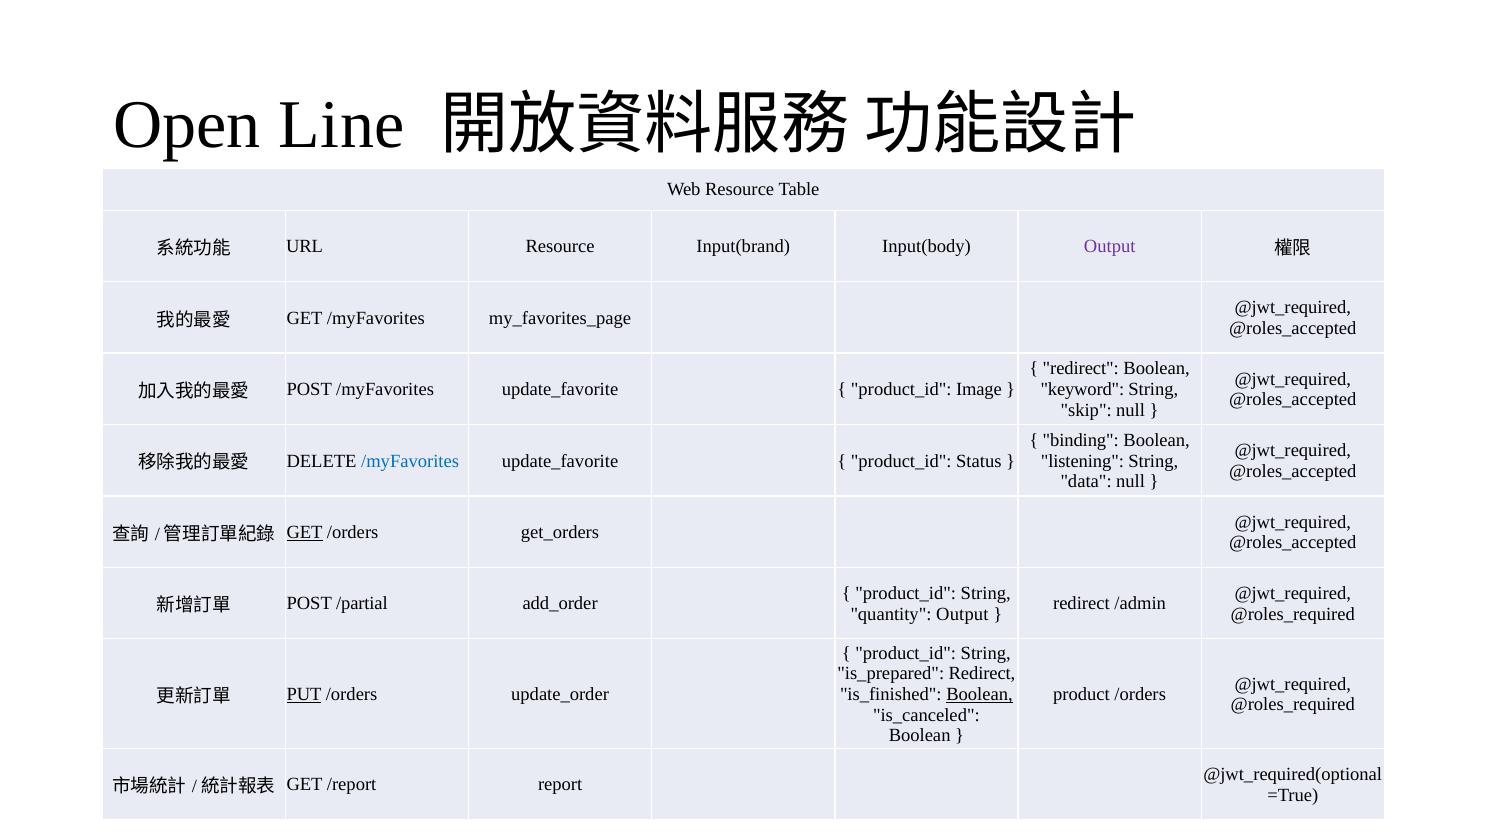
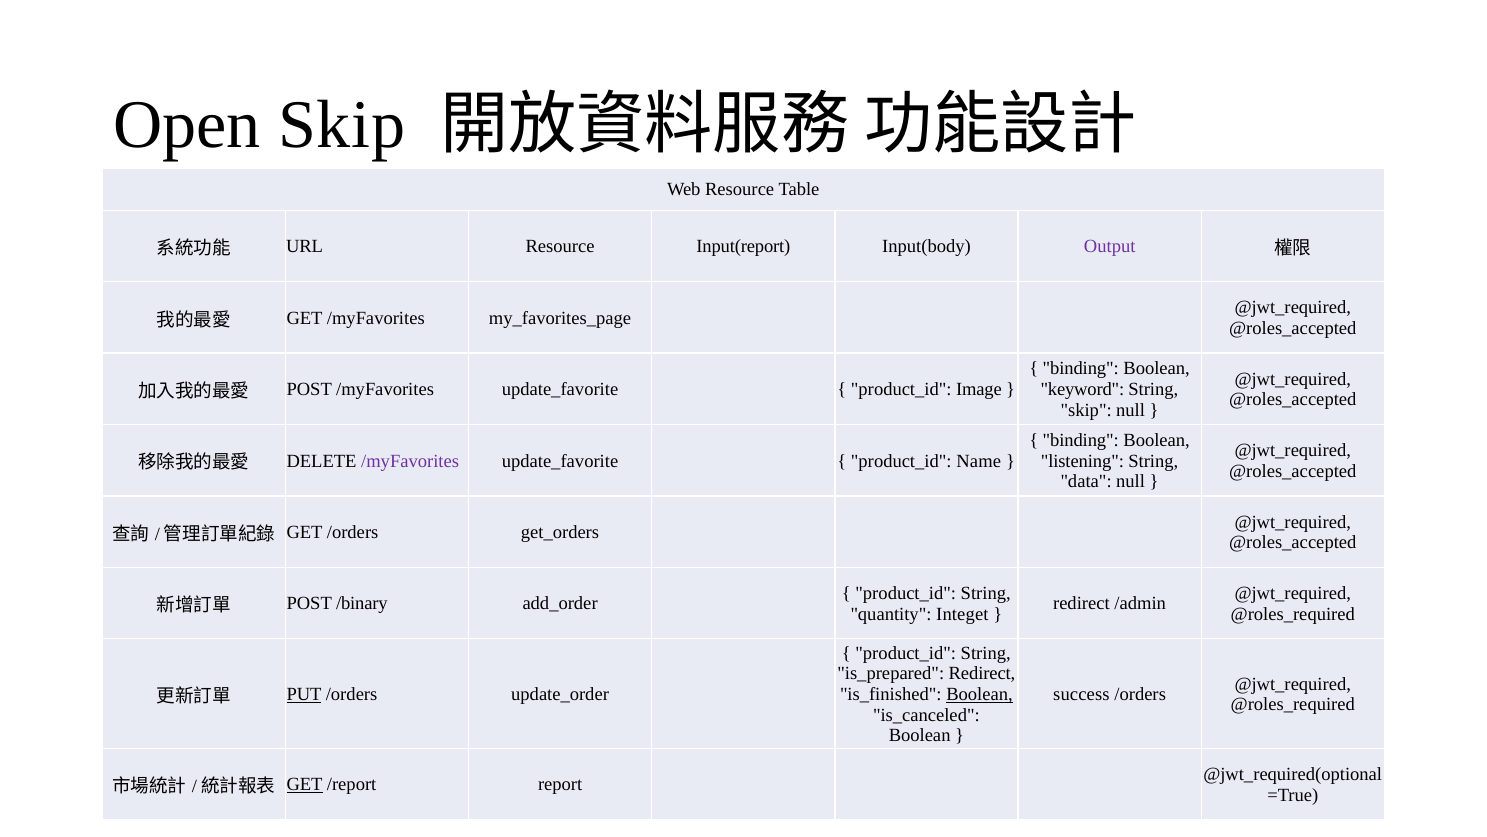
Open Line: Line -> Skip (342, 125)
Input(brand: Input(brand -> Input(report (743, 246)
redirect: redirect -> binding (1081, 369)
/myFavorites colour: blue -> purple (410, 461)
Status: Status -> Name (979, 461)
GET underline: present -> none (305, 532)
/partial: /partial -> /binary (362, 603)
quantity Output: Output -> Integet (962, 614)
product: product -> success (1081, 694)
GET underline: none -> present (305, 784)
